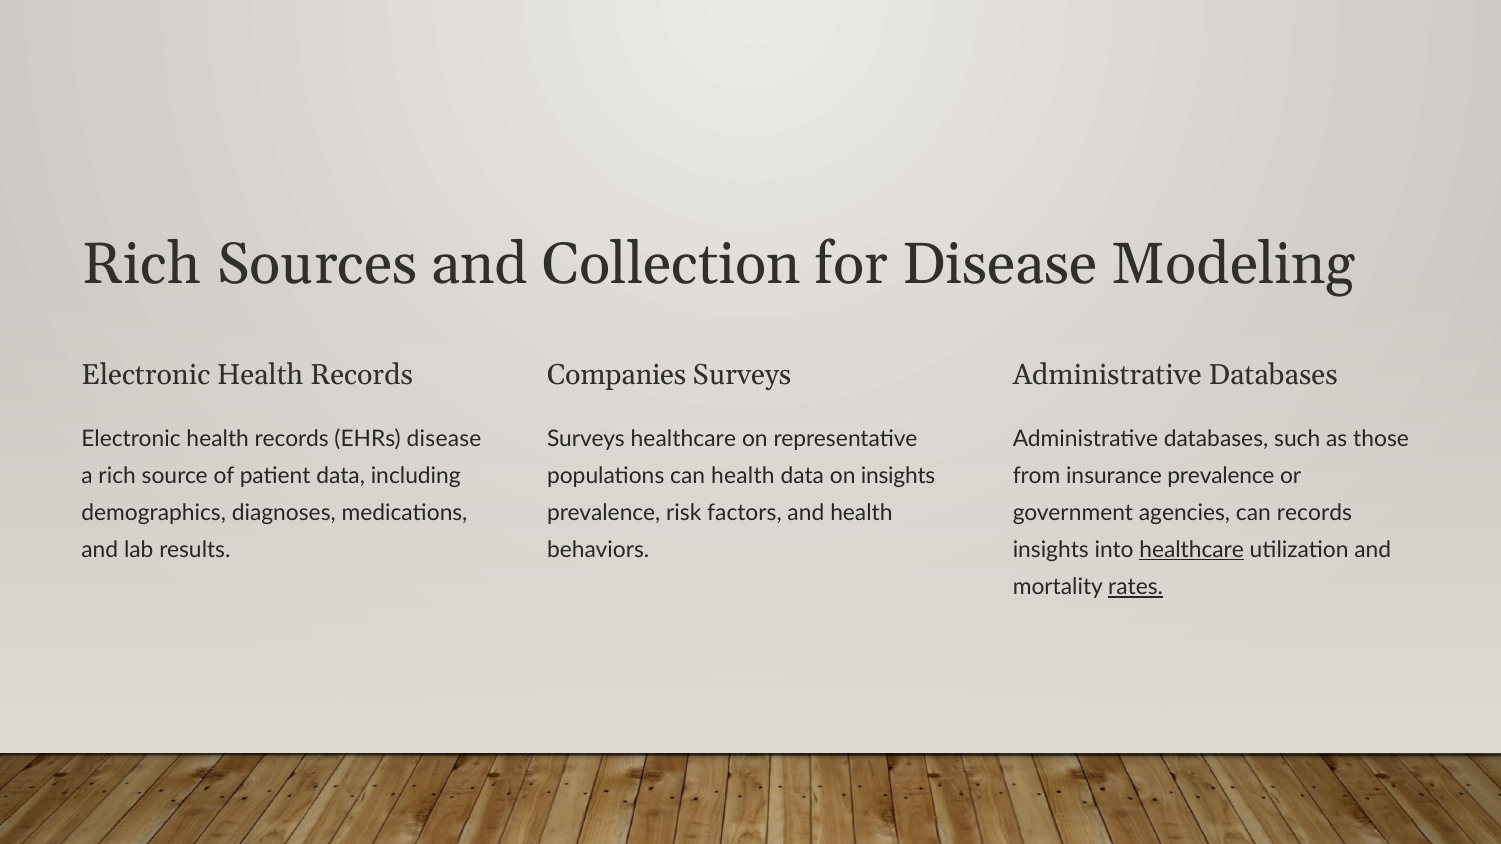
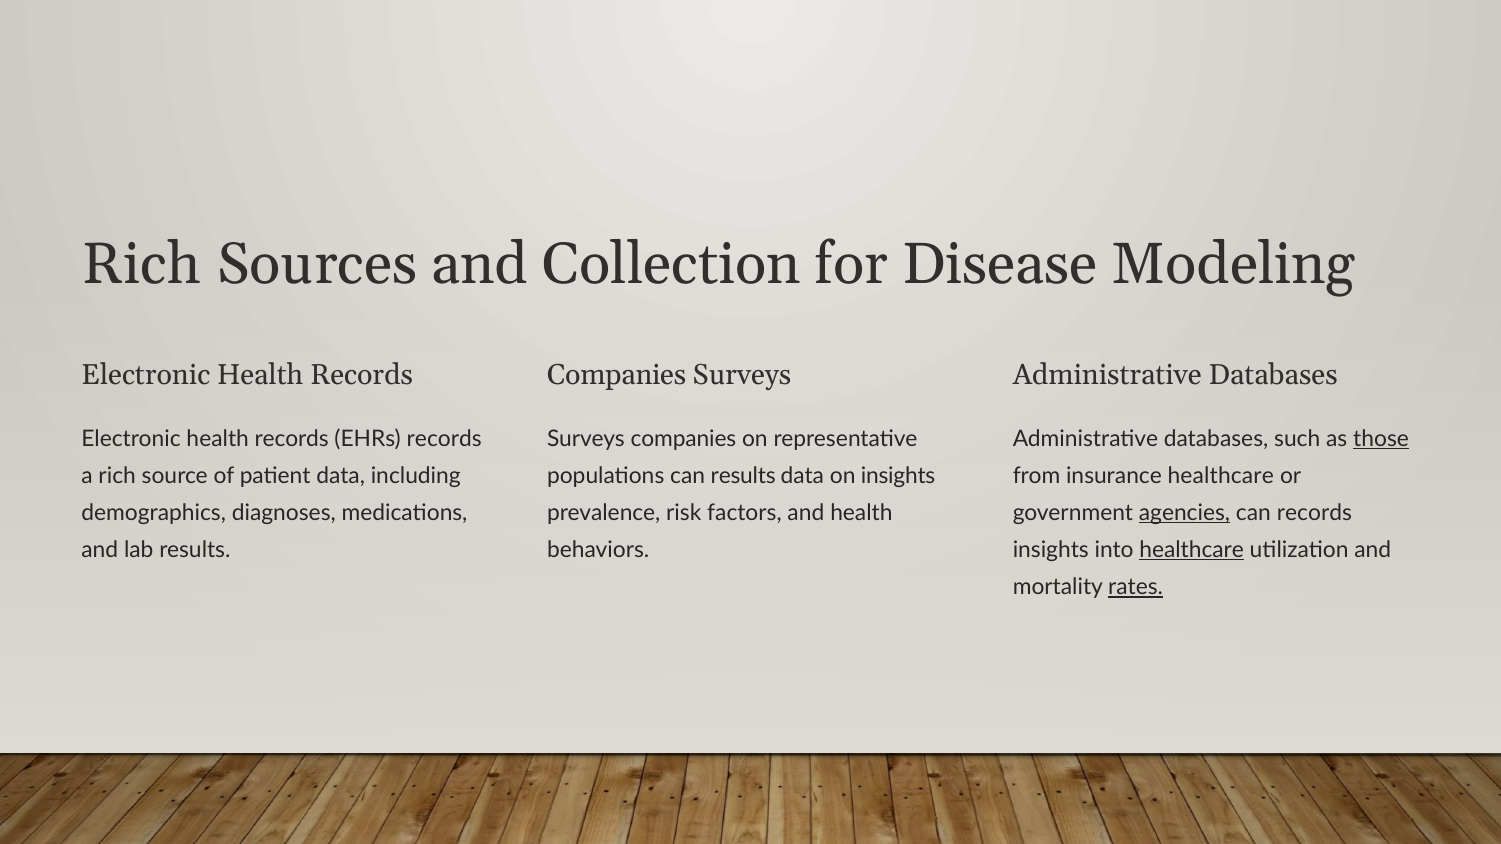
EHRs disease: disease -> records (444, 439)
Surveys healthcare: healthcare -> companies (683, 439)
those underline: none -> present (1381, 439)
can health: health -> results (743, 476)
insurance prevalence: prevalence -> healthcare (1221, 476)
agencies underline: none -> present (1184, 513)
